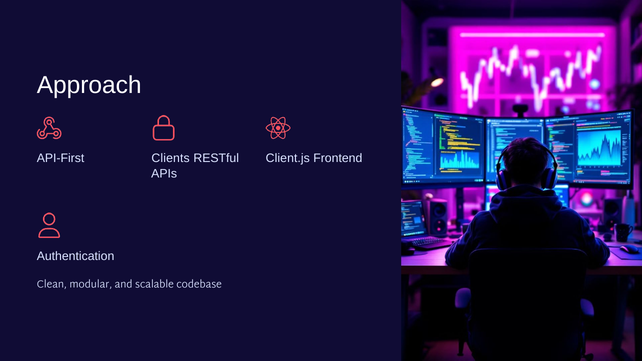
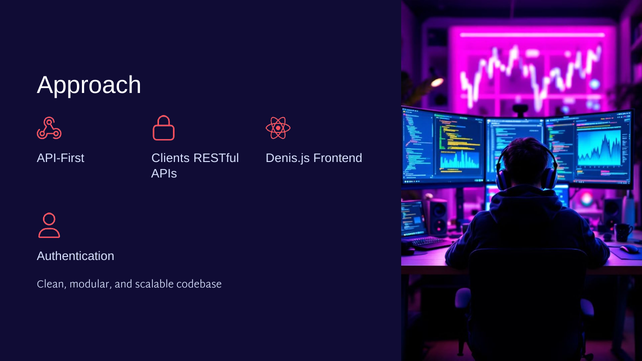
Client.js: Client.js -> Denis.js (288, 158)
